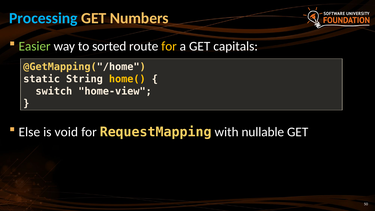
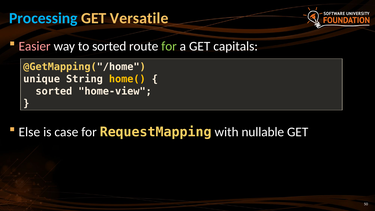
Numbers: Numbers -> Versatile (139, 18)
Easier colour: light green -> pink (35, 46)
for colour: yellow -> light green (169, 46)
static: static -> unique (42, 79)
switch: switch -> sorted (54, 91)
void: void -> case (66, 132)
